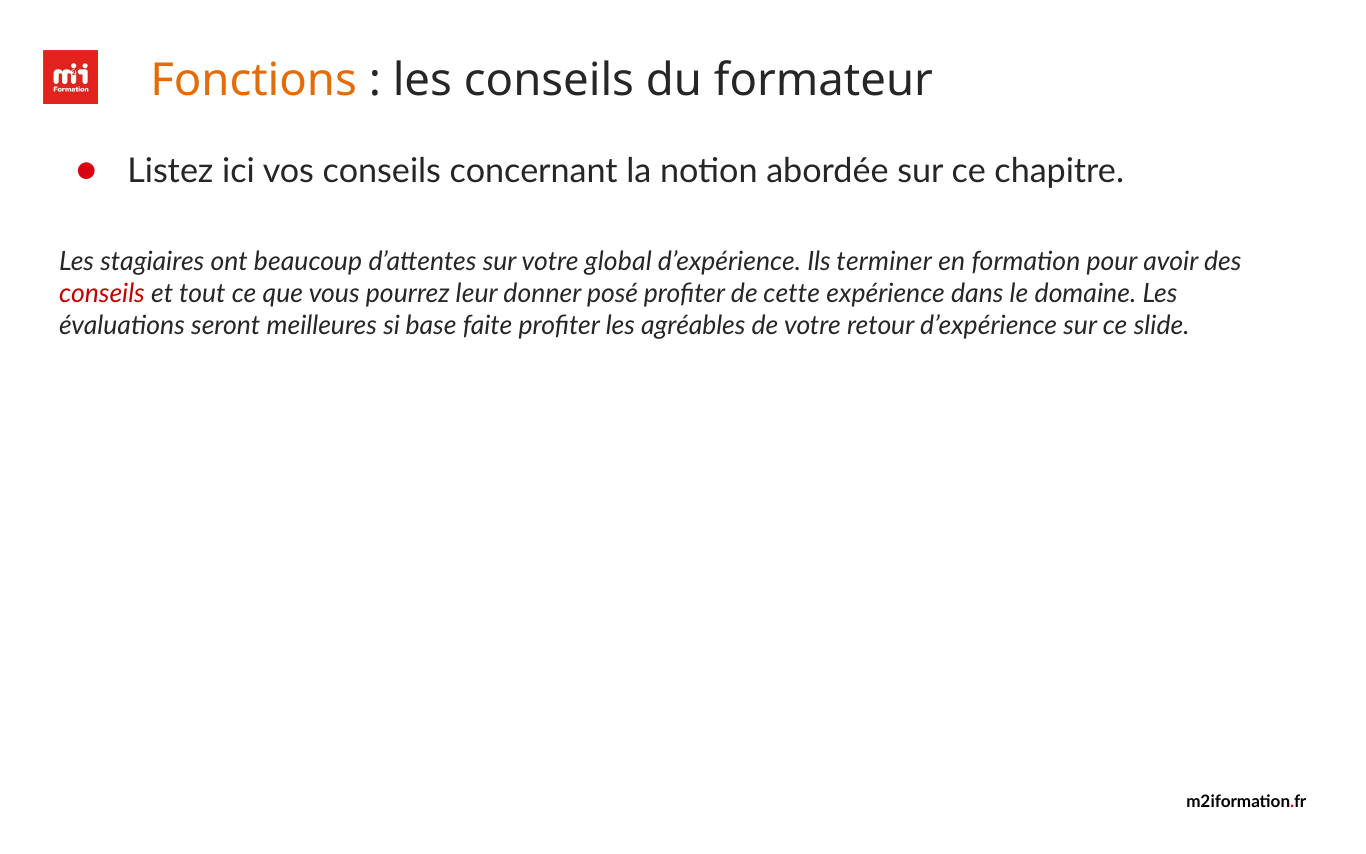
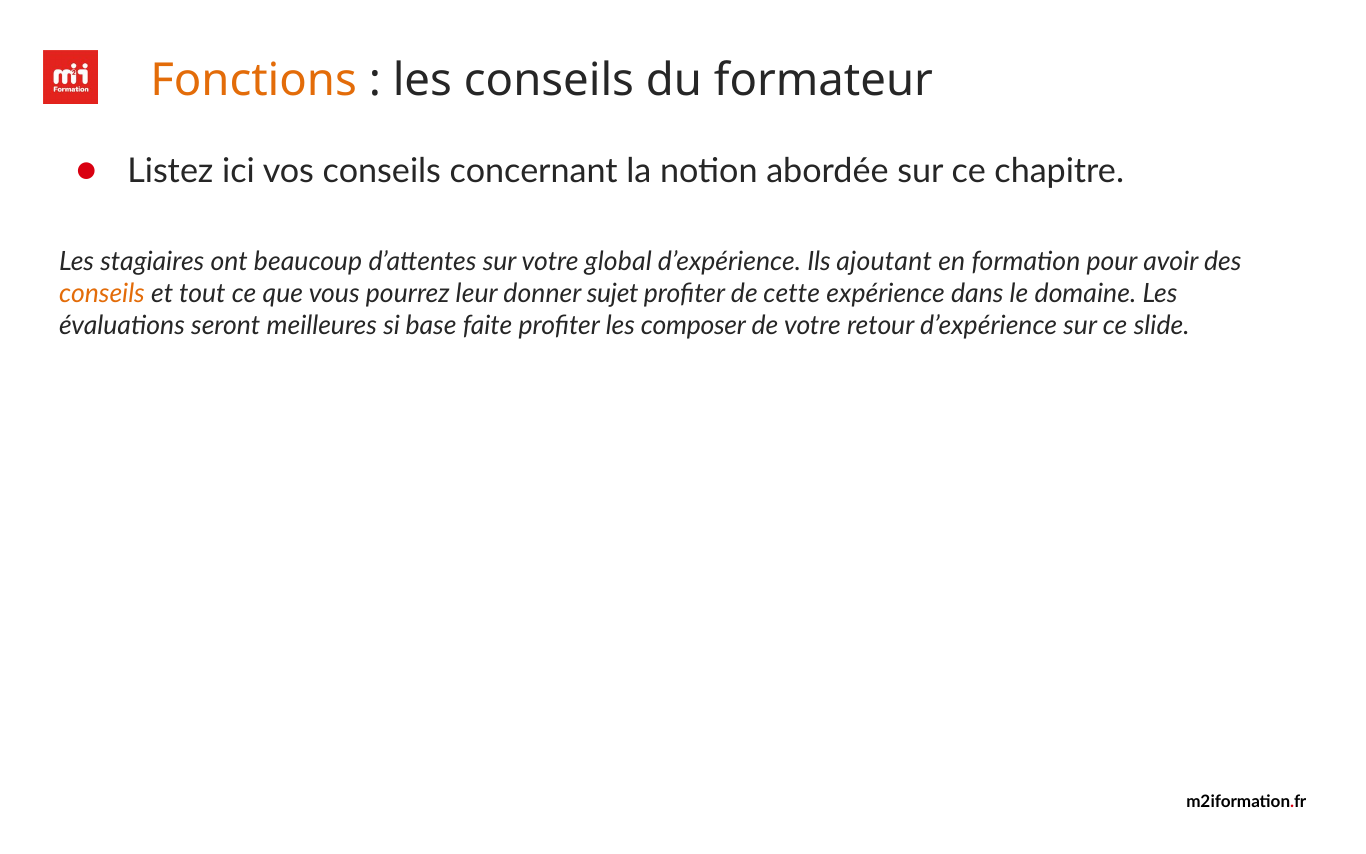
terminer: terminer -> ajoutant (884, 262)
conseils colour: red -> orange (102, 294)
posé: posé -> sujet (613, 294)
agréables: agréables -> composer (693, 326)
